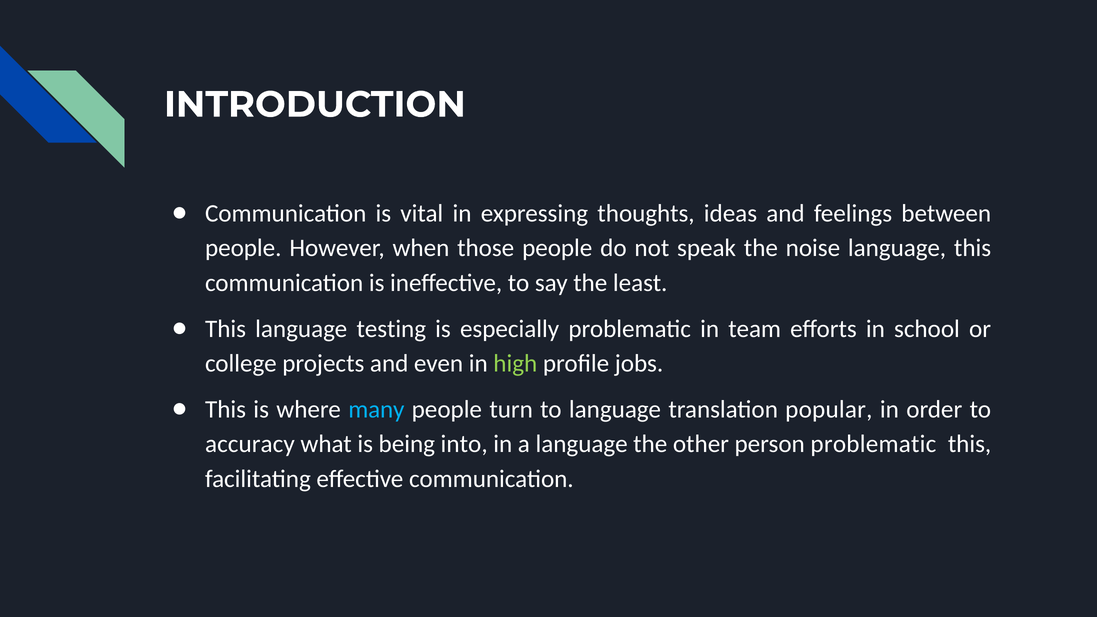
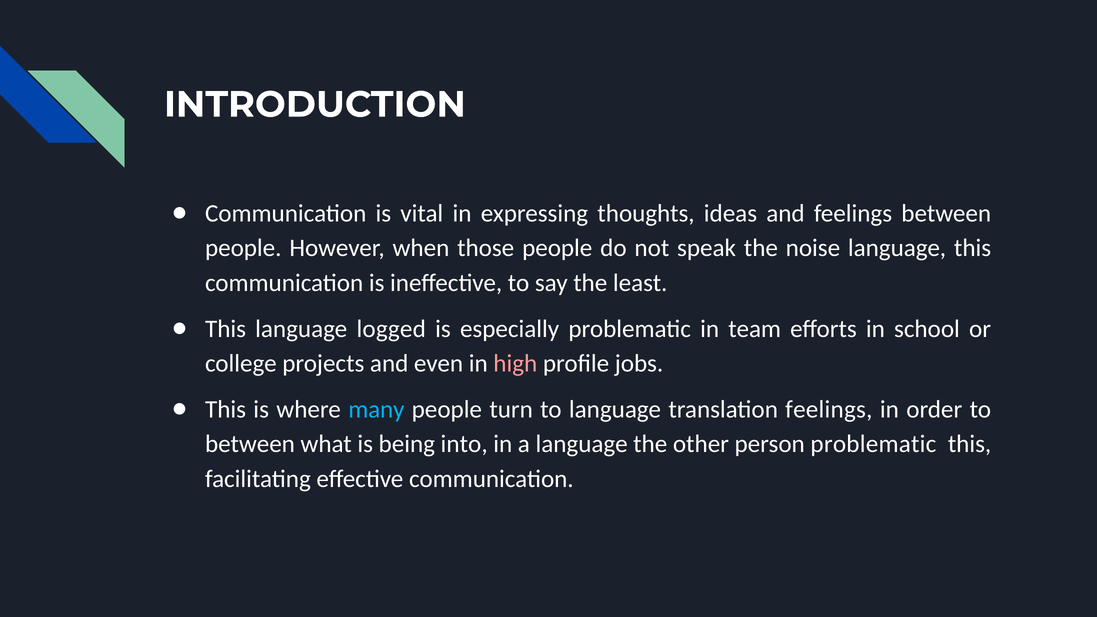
testing: testing -> logged (391, 329)
high colour: light green -> pink (515, 364)
translation popular: popular -> feelings (829, 410)
accuracy: accuracy -> between (250, 444)
